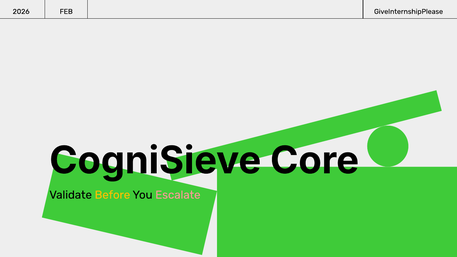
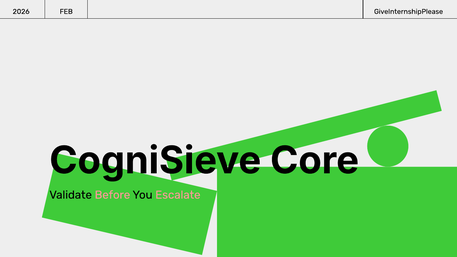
Before colour: yellow -> pink (112, 195)
